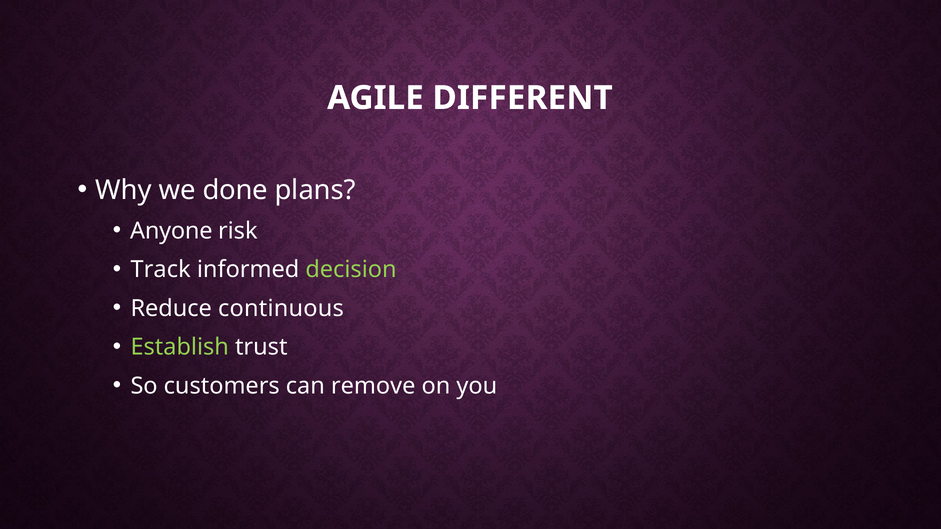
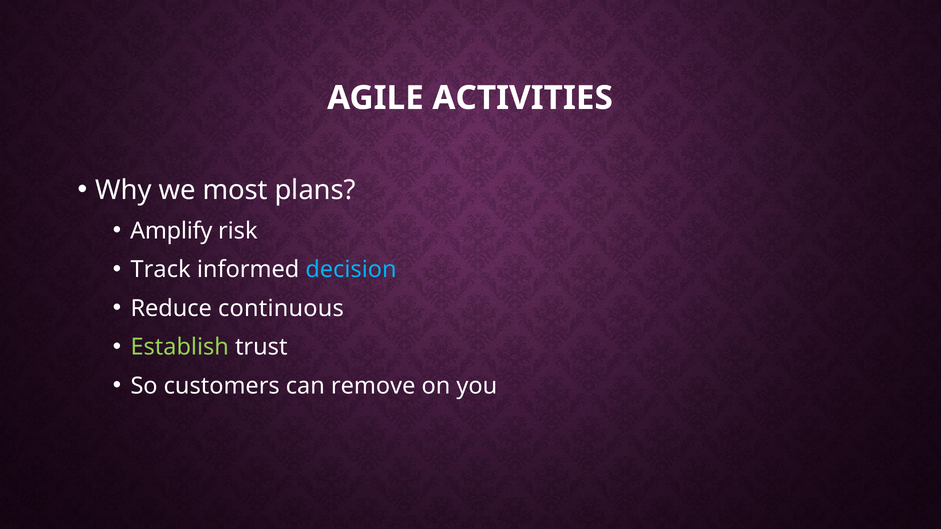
DIFFERENT: DIFFERENT -> ACTIVITIES (523, 98)
done: done -> most (235, 190)
Anyone: Anyone -> Amplify (171, 231)
decision colour: light green -> light blue (351, 270)
